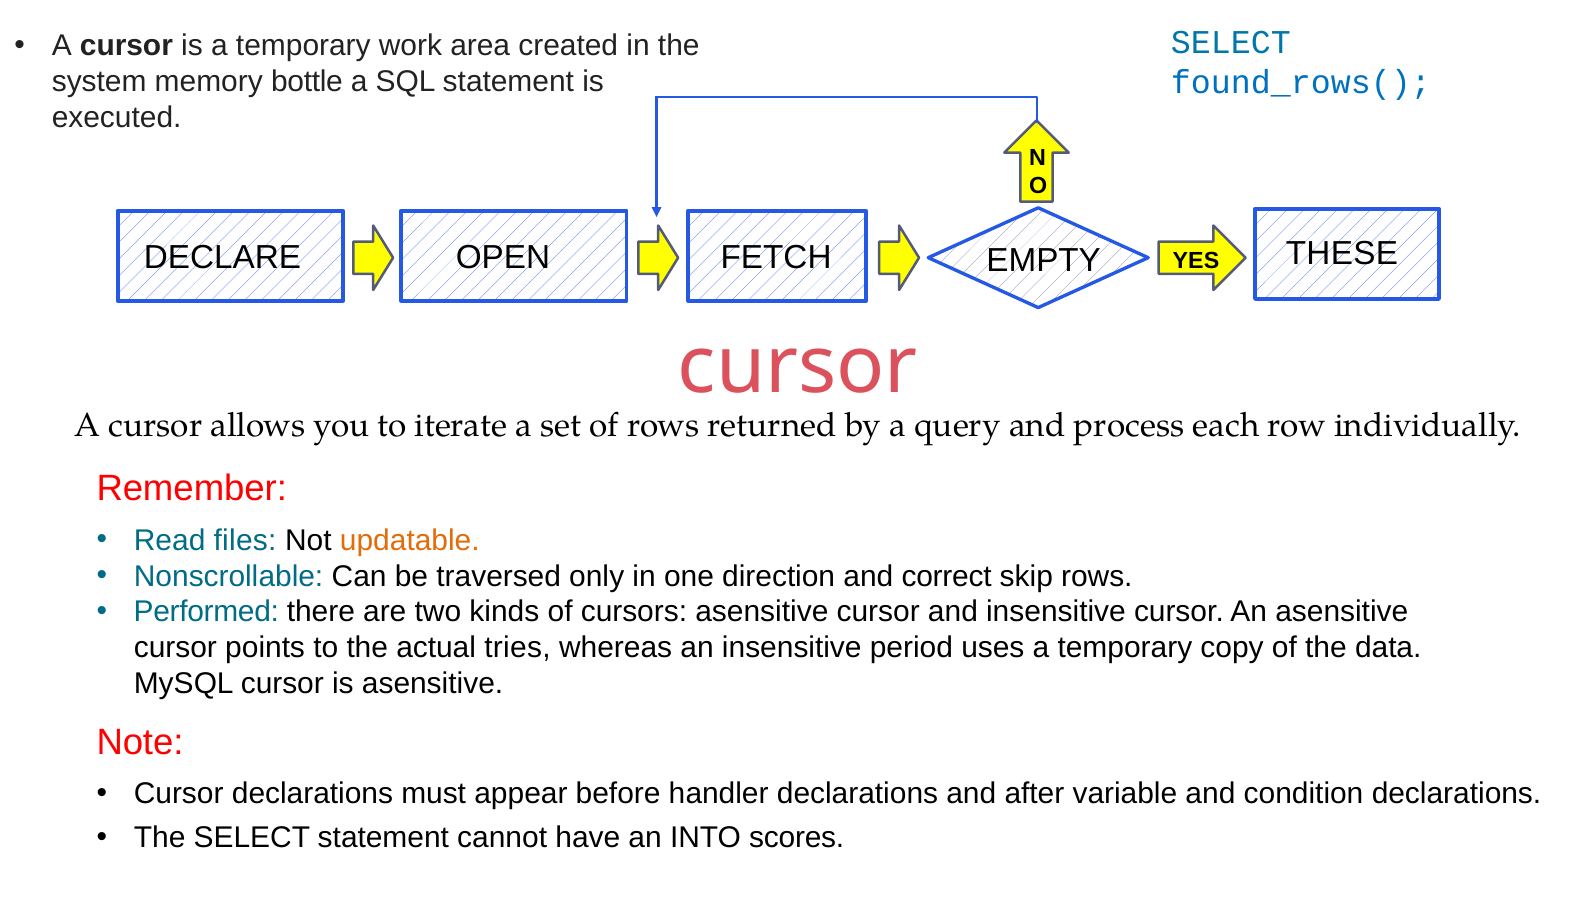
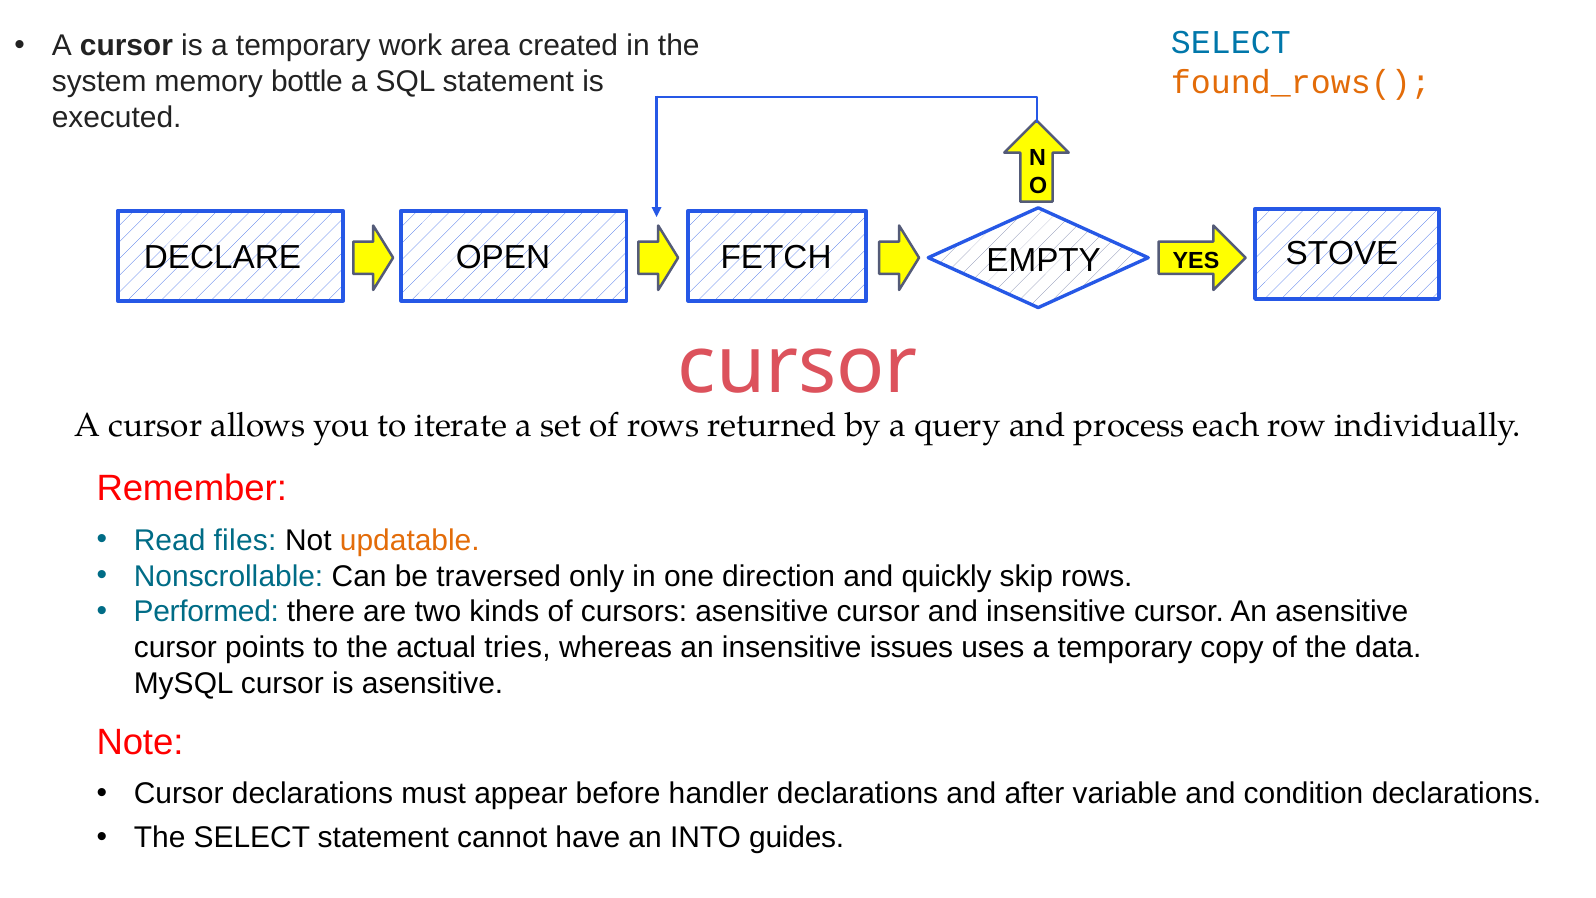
found_rows( colour: blue -> orange (1301, 82)
THESE: THESE -> STOVE (1342, 253)
correct: correct -> quickly (947, 576)
period: period -> issues (912, 648)
scores: scores -> guides (797, 838)
